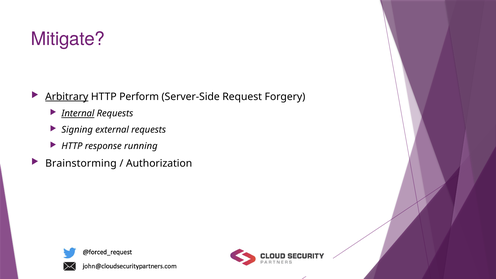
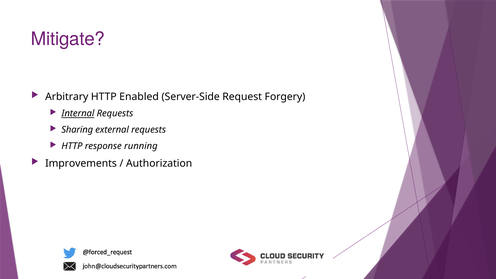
Arbitrary underline: present -> none (67, 97)
Perform: Perform -> Enabled (139, 97)
Signing: Signing -> Sharing (77, 130)
Brainstorming: Brainstorming -> Improvements (81, 163)
